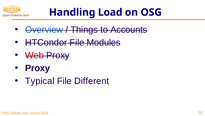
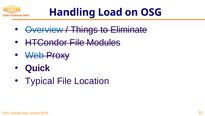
Accounts: Accounts -> Eliminate (129, 30)
Web colour: red -> blue (34, 55)
Proxy: Proxy -> Quick (38, 68)
Different: Different -> Location (92, 81)
